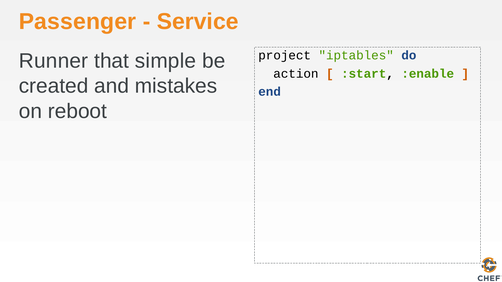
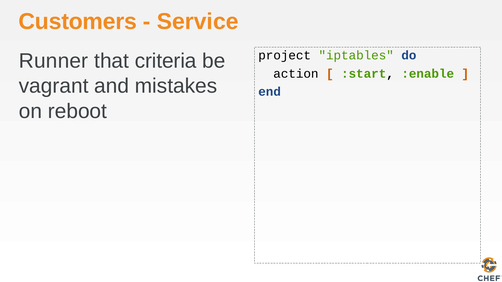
Passenger: Passenger -> Customers (78, 22)
simple: simple -> criteria (166, 61)
created: created -> vagrant (54, 86)
